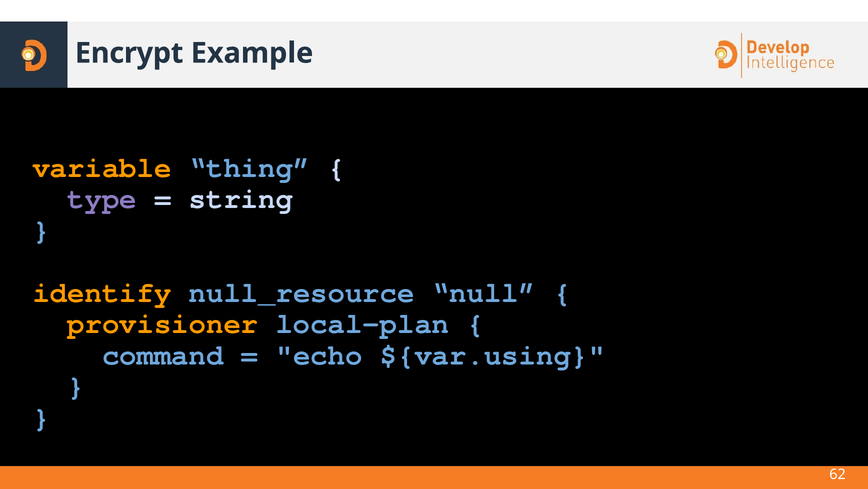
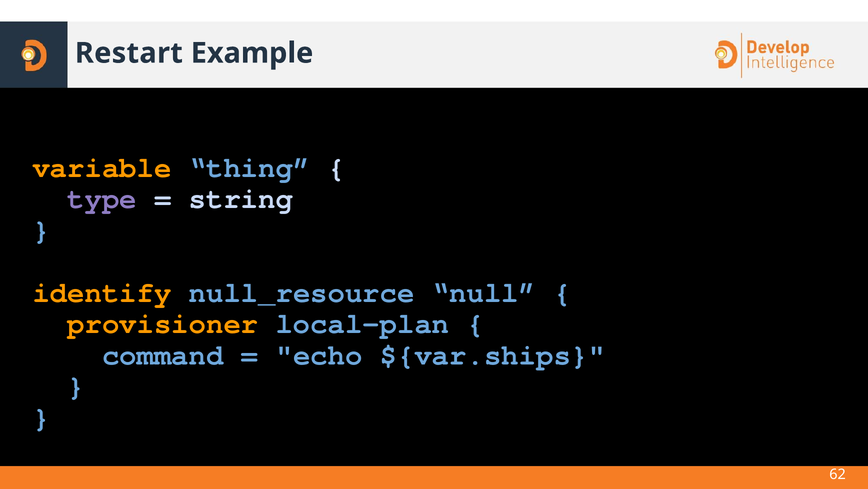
Encrypt: Encrypt -> Restart (129, 53)
${var.using: ${var.using -> ${var.ships (493, 355)
